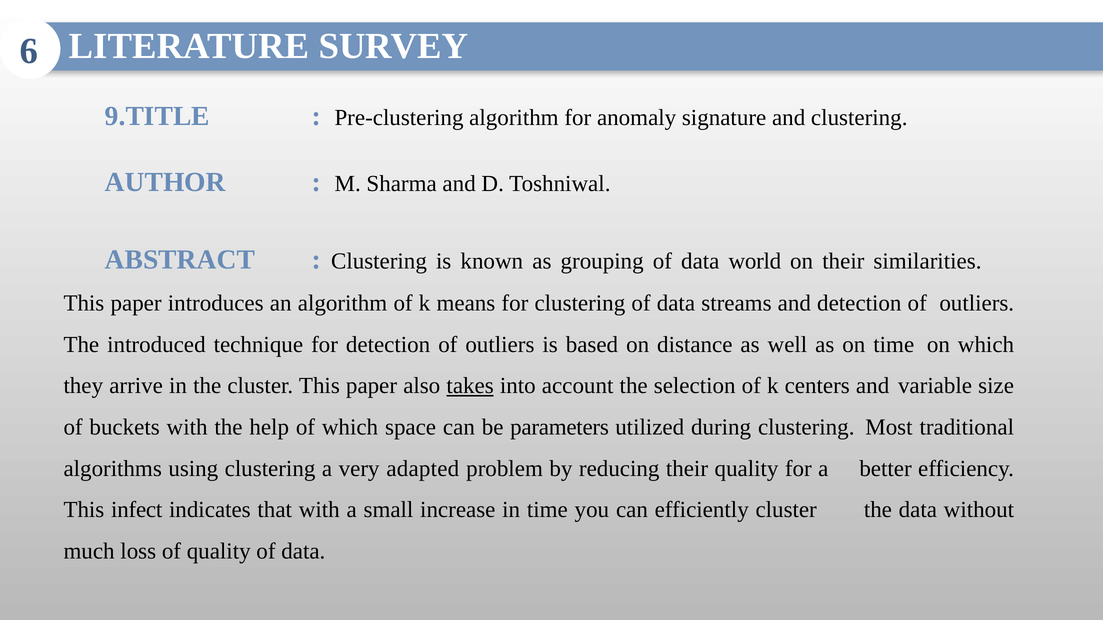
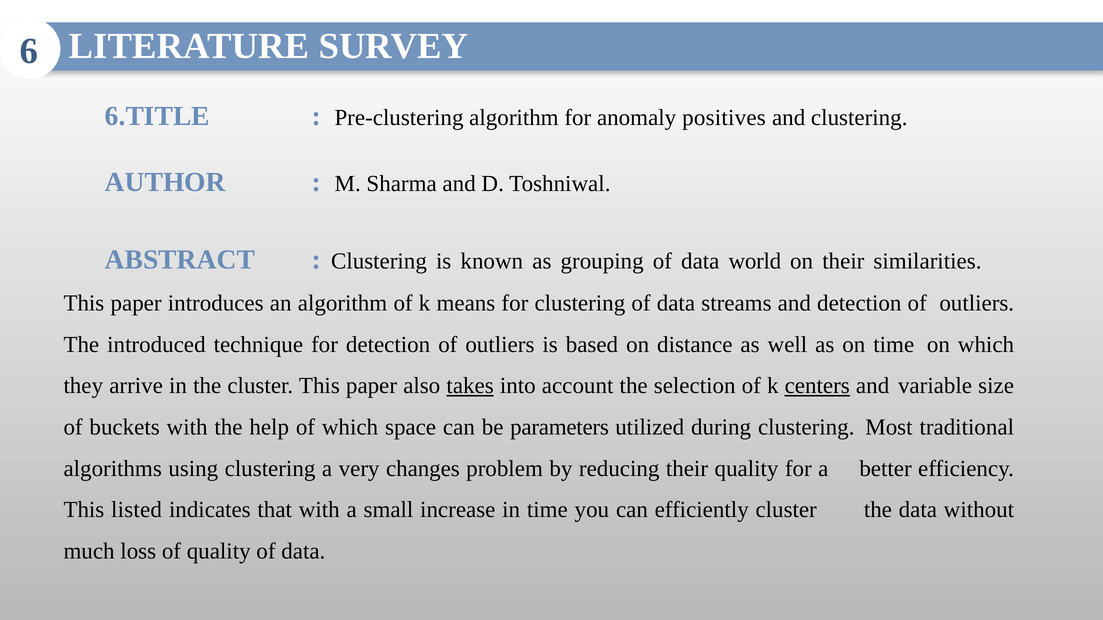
9.TITLE: 9.TITLE -> 6.TITLE (157, 116)
signature: signature -> positives (724, 118)
centers underline: none -> present (817, 386)
adapted: adapted -> changes (423, 469)
infect: infect -> listed (137, 510)
